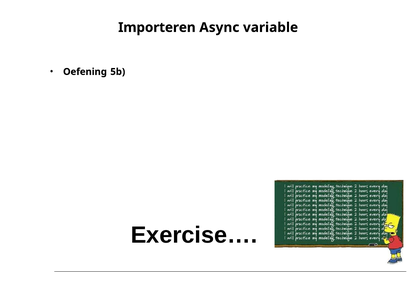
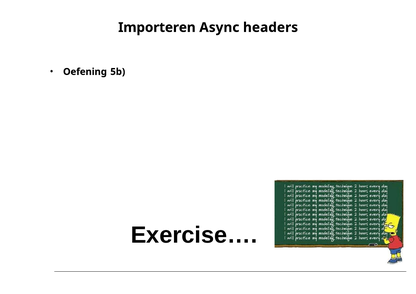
variable: variable -> headers (271, 27)
